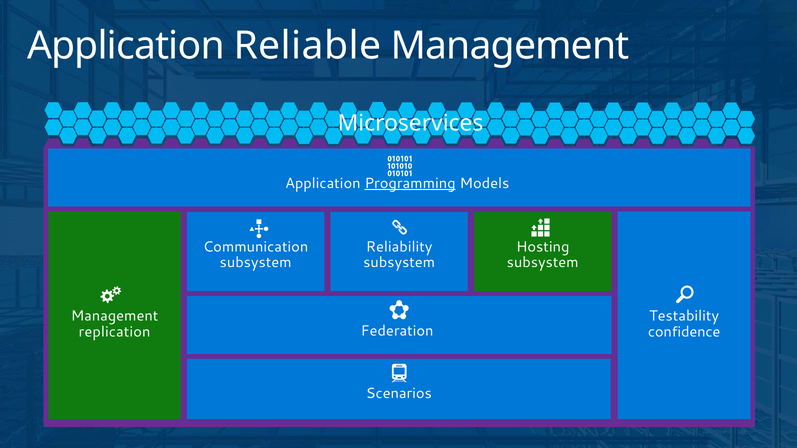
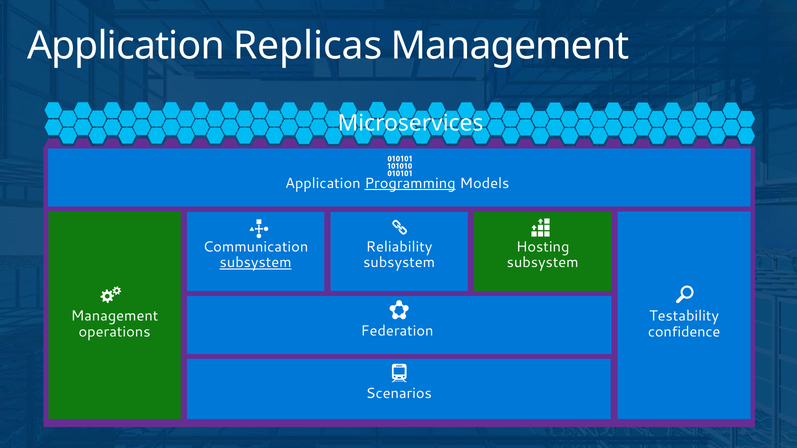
Reliable: Reliable -> Replicas (308, 46)
subsystem underline: none -> present (256, 263)
replication: replication -> operations (115, 332)
